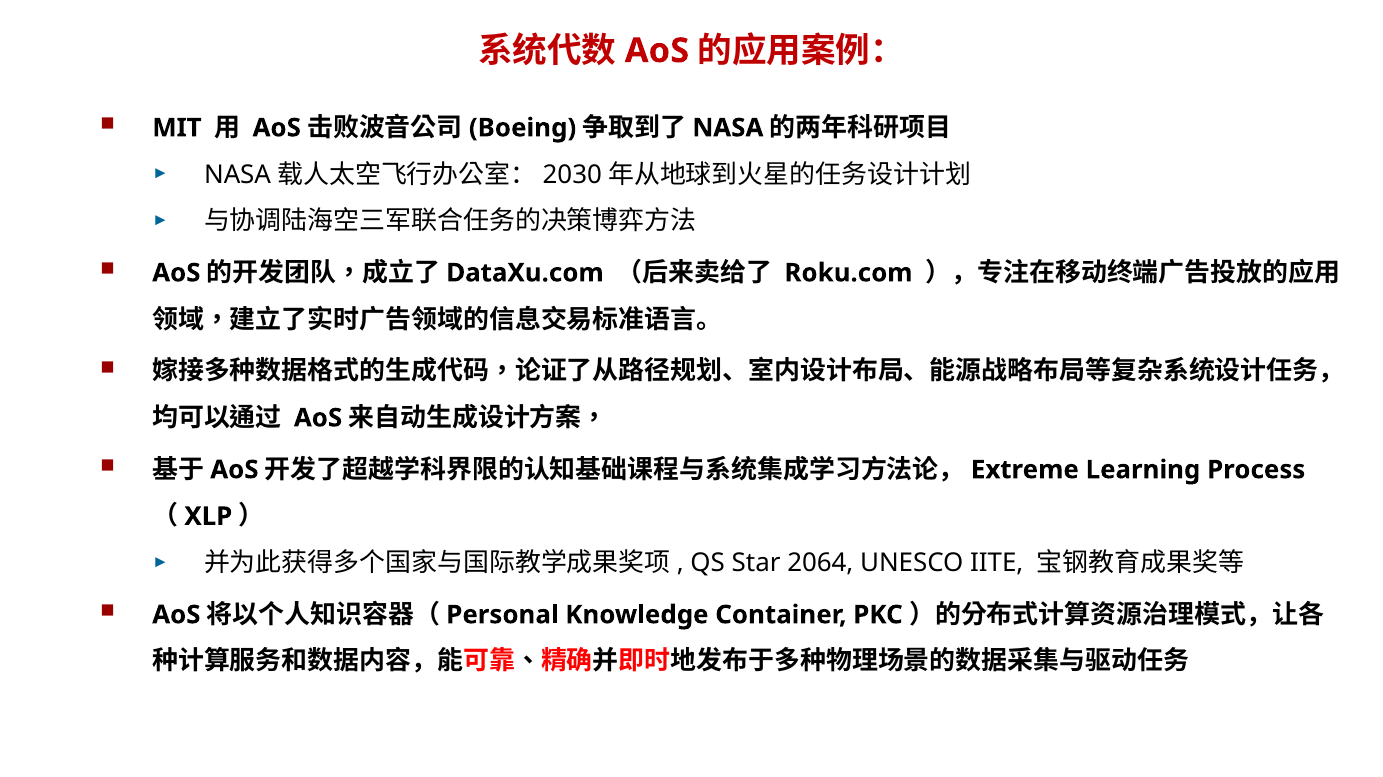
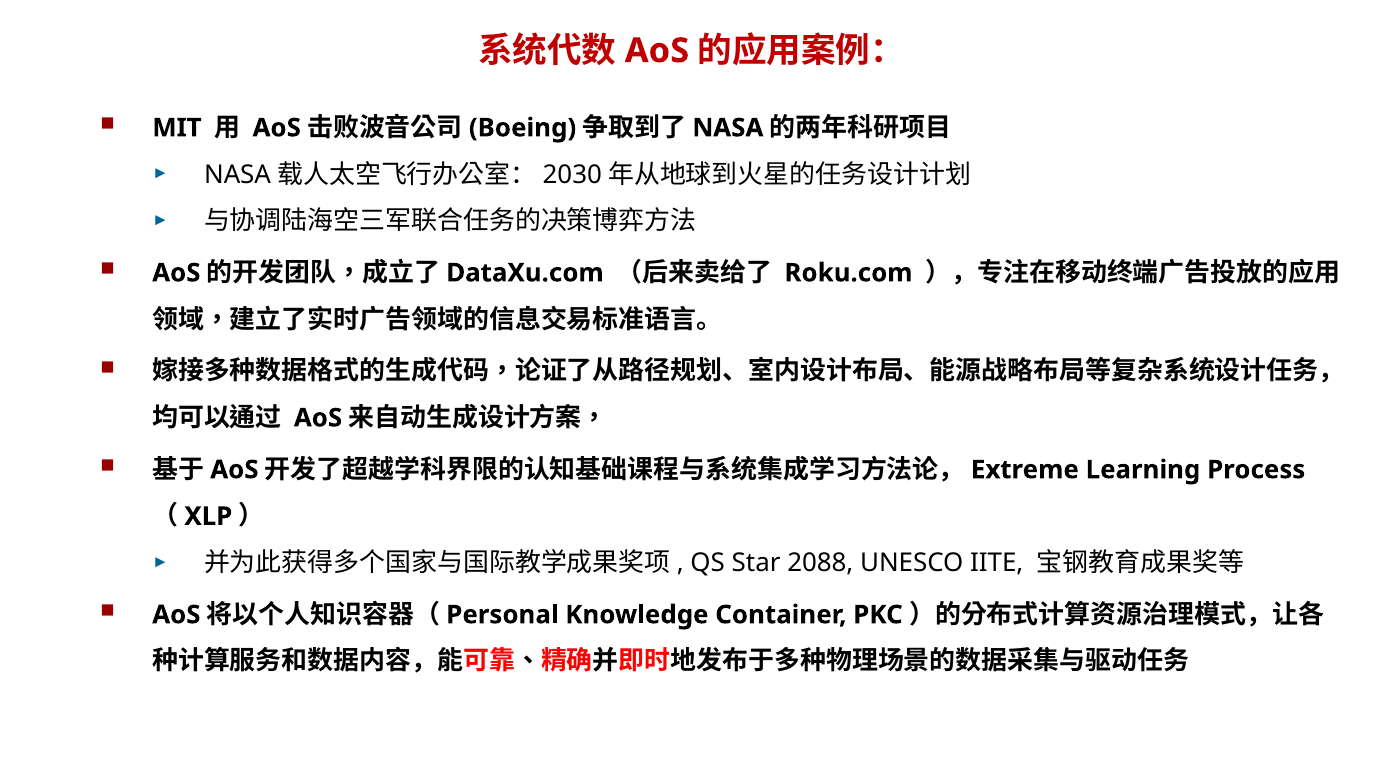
2064: 2064 -> 2088 (820, 563)
